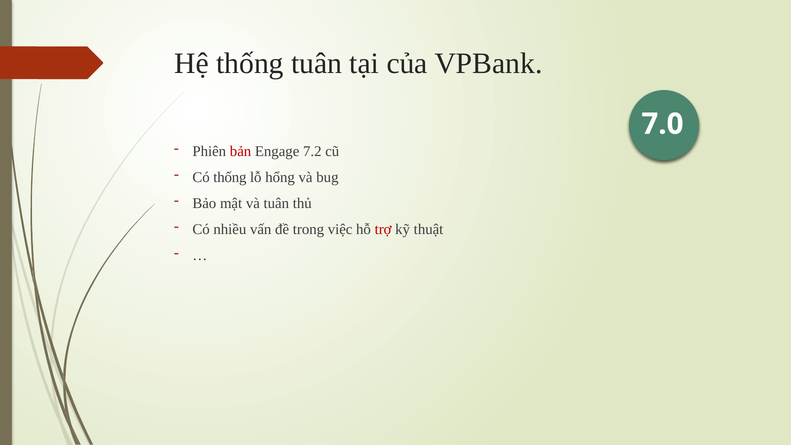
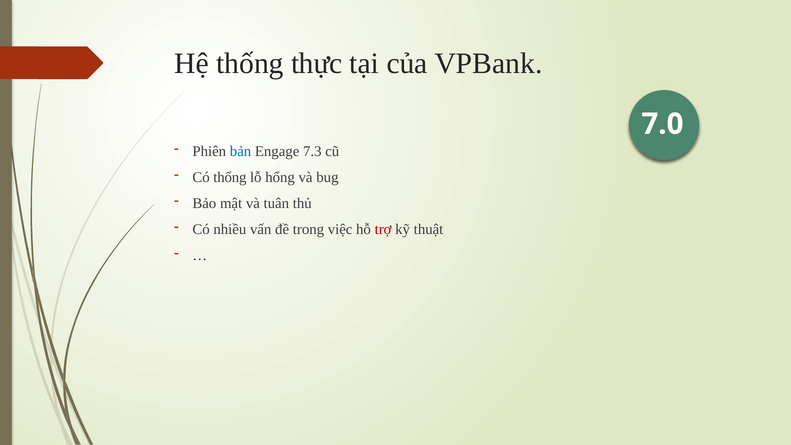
thống tuân: tuân -> thực (317, 63)
bản colour: red -> blue (241, 151)
7.2: 7.2 -> 7.3 (312, 151)
